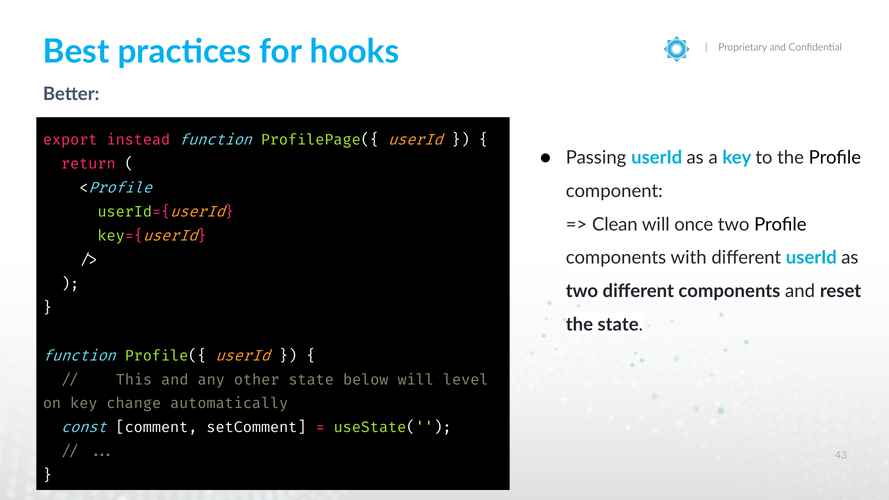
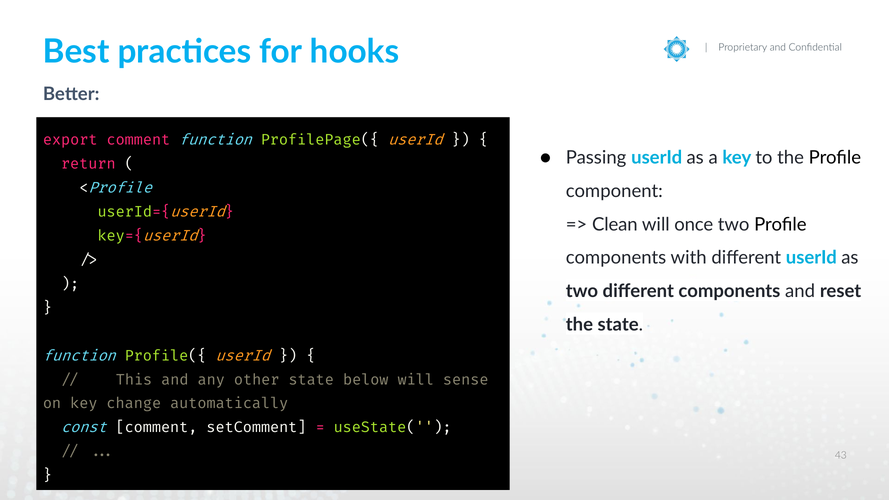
export instead: instead -> comment (138, 140)
level: level -> sense (466, 380)
